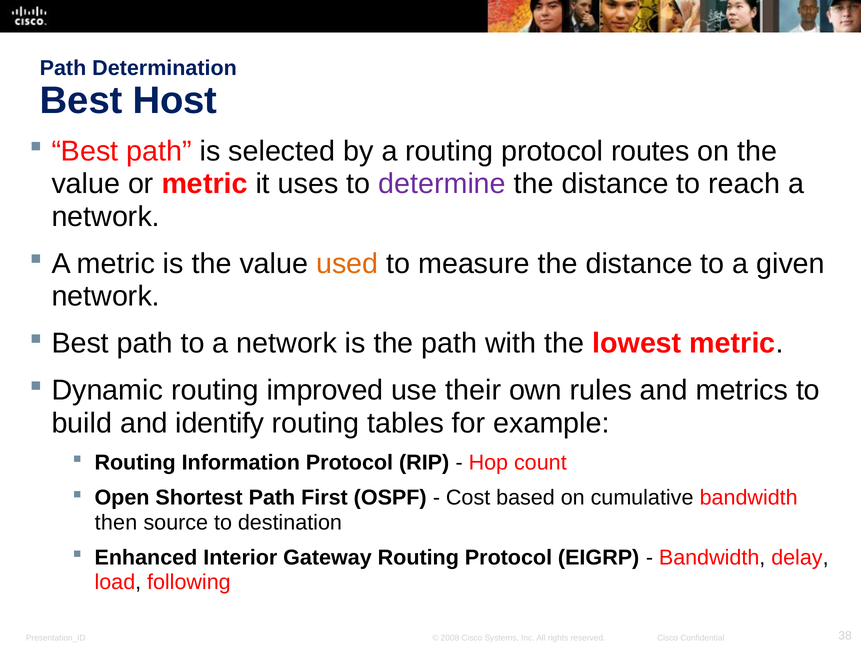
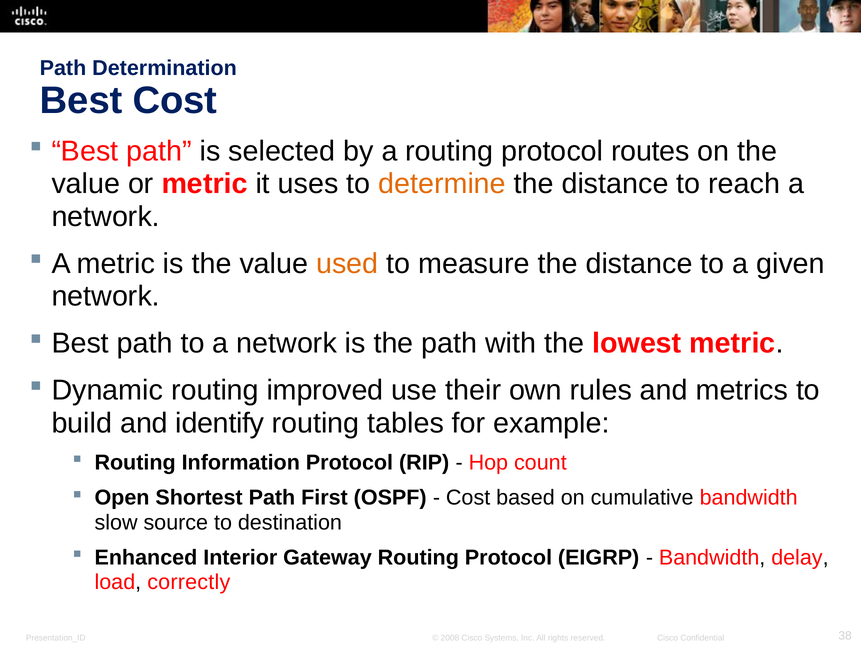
Best Host: Host -> Cost (175, 100)
determine colour: purple -> orange (442, 184)
then: then -> slow (116, 522)
following: following -> correctly (189, 582)
